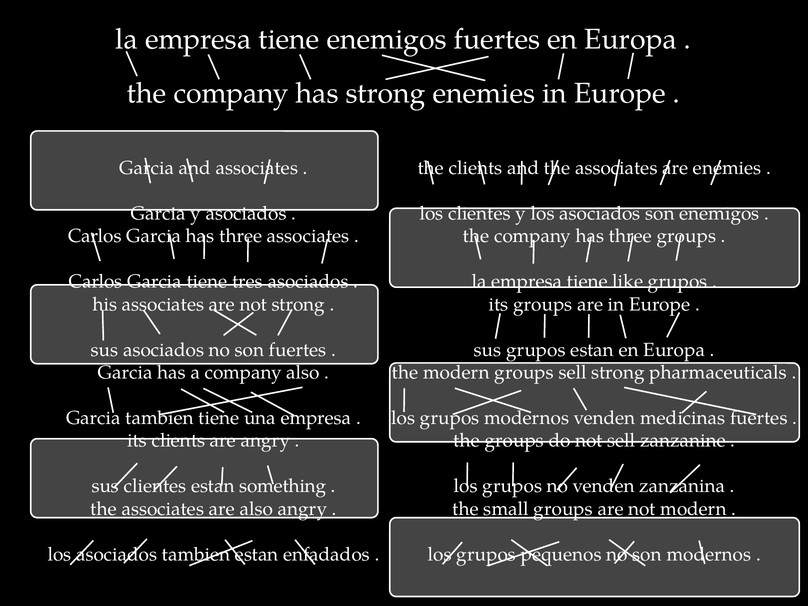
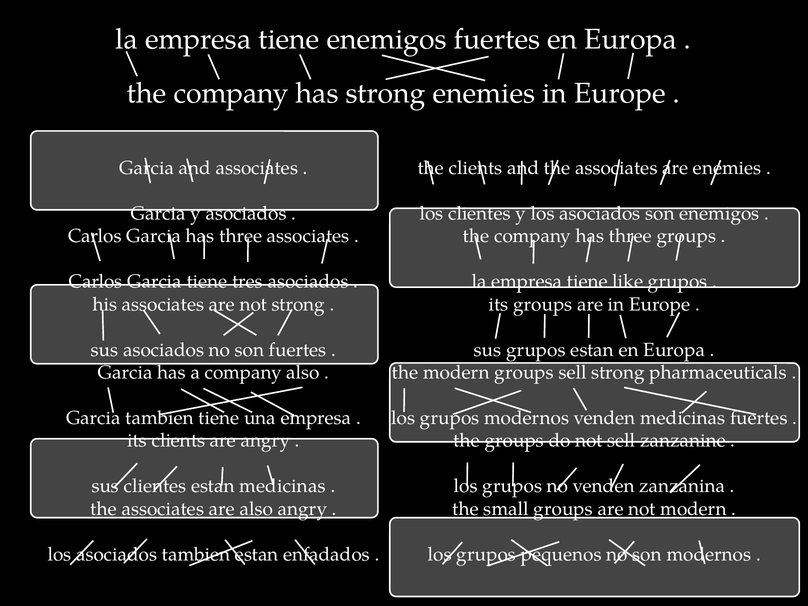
estan something: something -> medicinas (283, 486)
